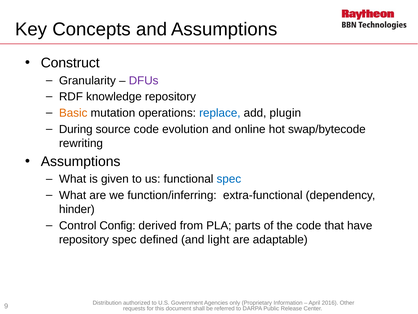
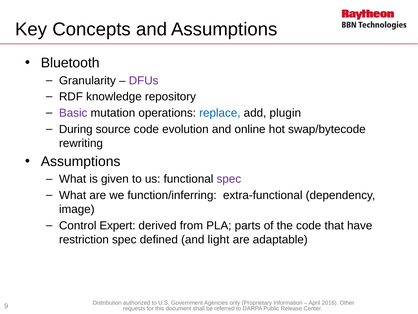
Construct: Construct -> Bluetooth (70, 63)
Basic colour: orange -> purple (73, 113)
spec colour: blue -> purple (229, 179)
hinder: hinder -> image (77, 209)
Config: Config -> Expert (118, 225)
repository: repository -> restriction (84, 239)
